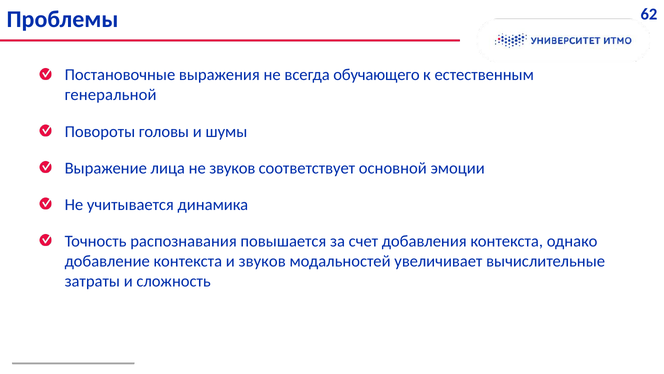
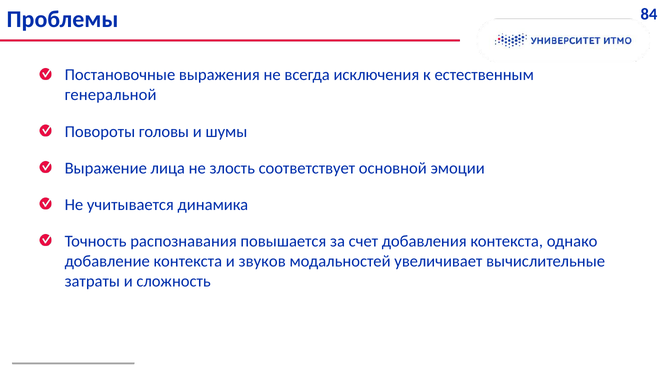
62: 62 -> 84 (649, 14)
обучающего: обучающего -> исключения (376, 75)
не звуков: звуков -> злость (232, 168)
